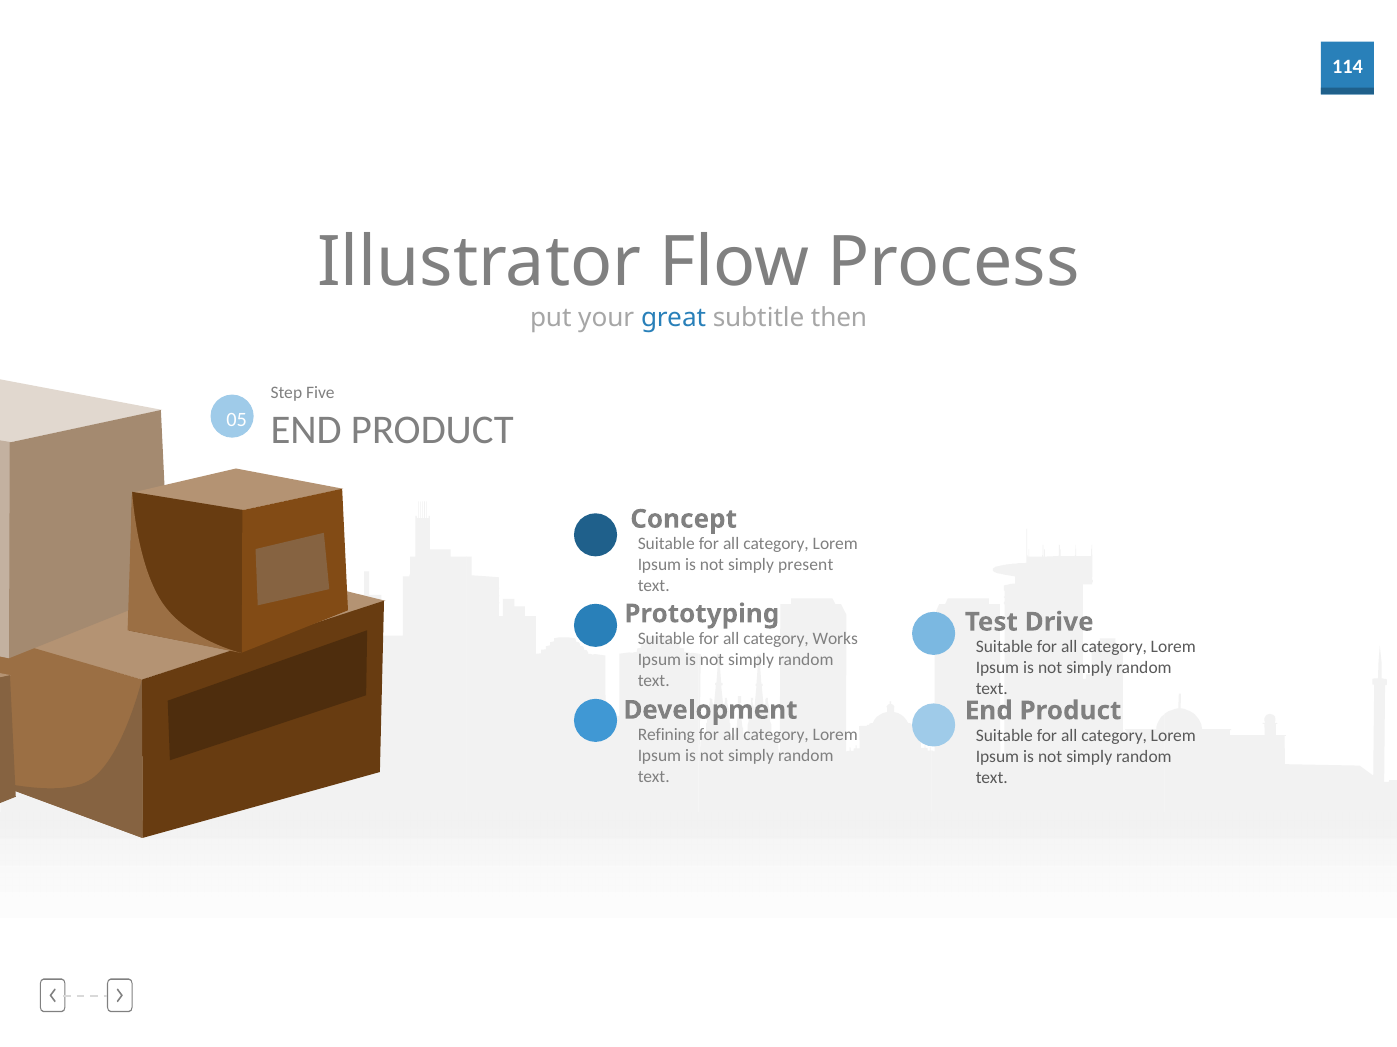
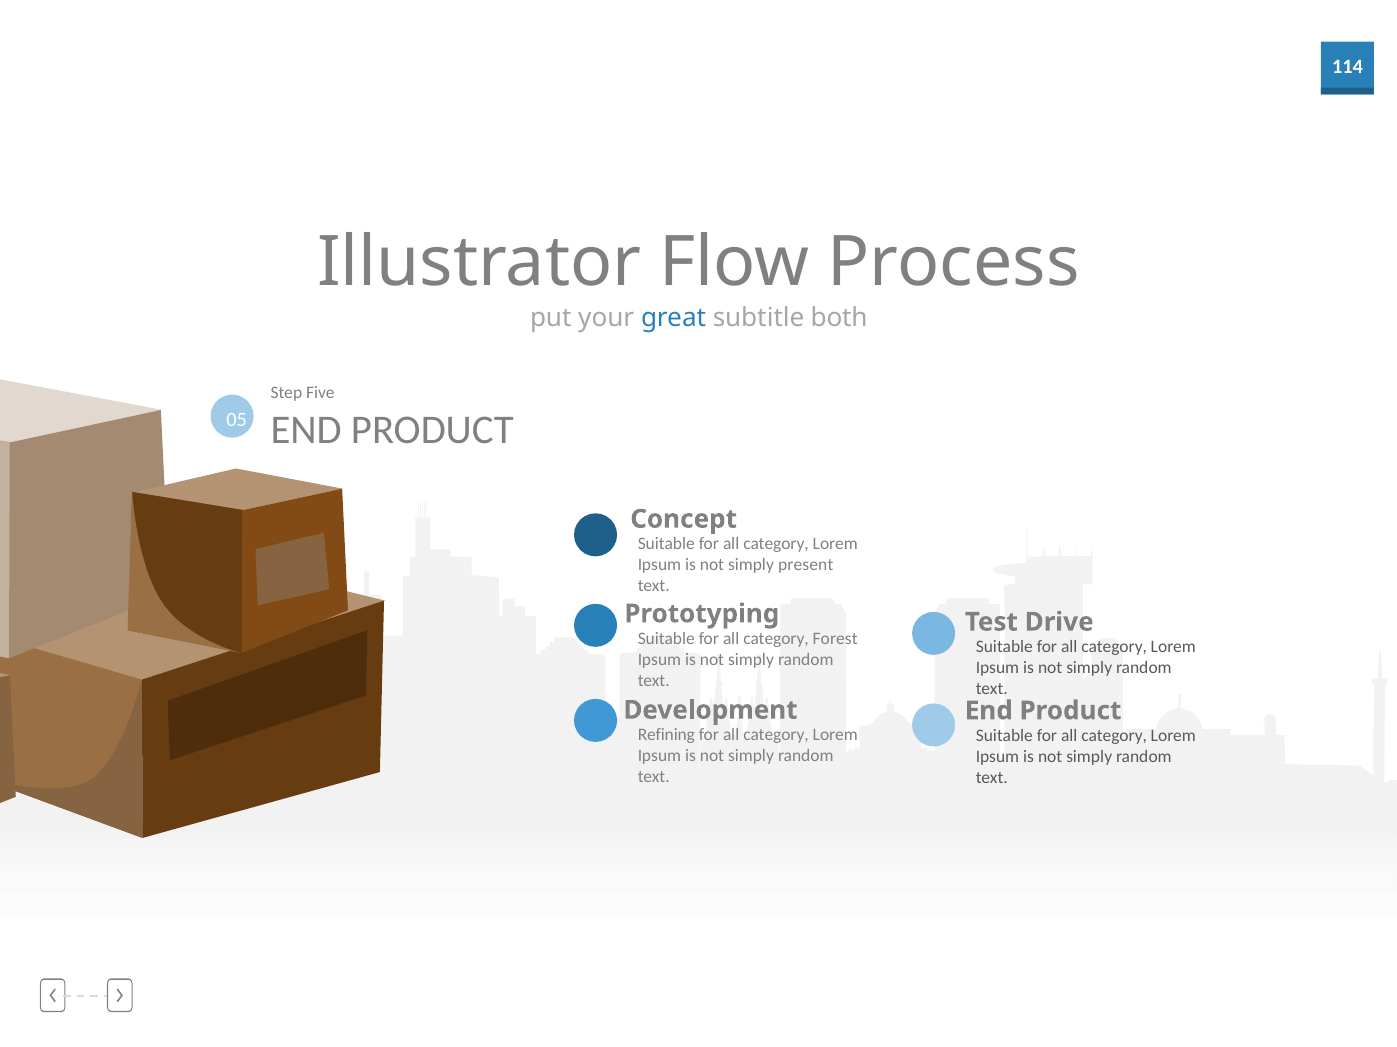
then: then -> both (839, 318)
Works: Works -> Forest (835, 639)
